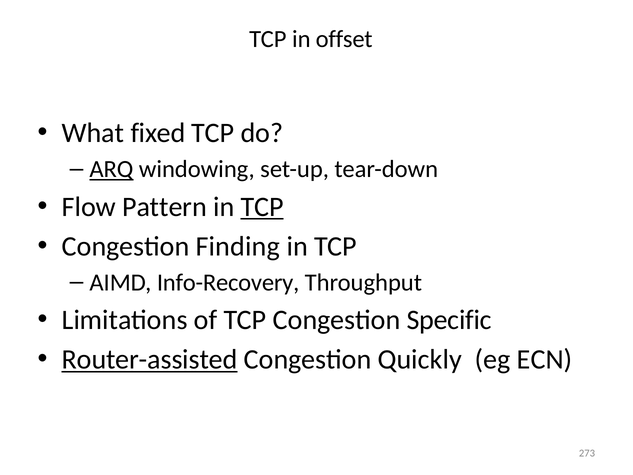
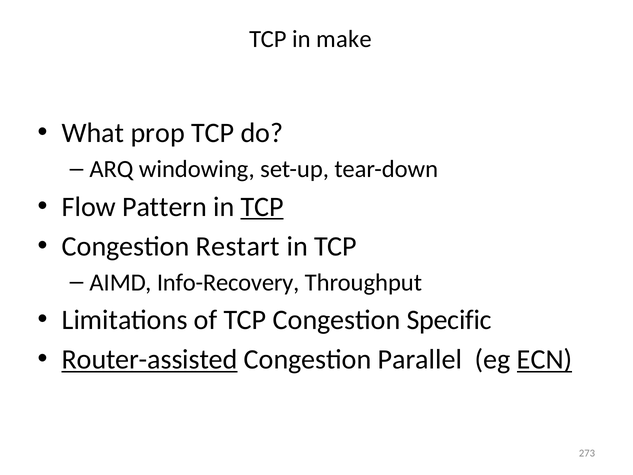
offset: offset -> make (344, 39)
fixed: fixed -> prop (158, 133)
ARQ underline: present -> none (111, 169)
Finding: Finding -> Restart (238, 246)
Quickly: Quickly -> Parallel (420, 359)
ECN underline: none -> present (545, 359)
